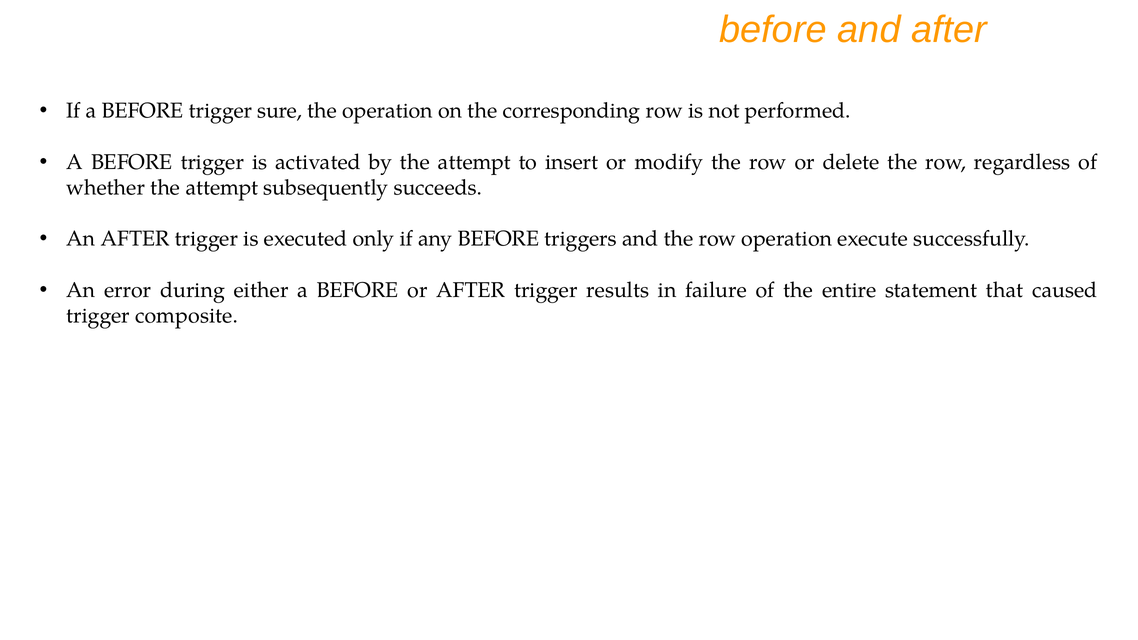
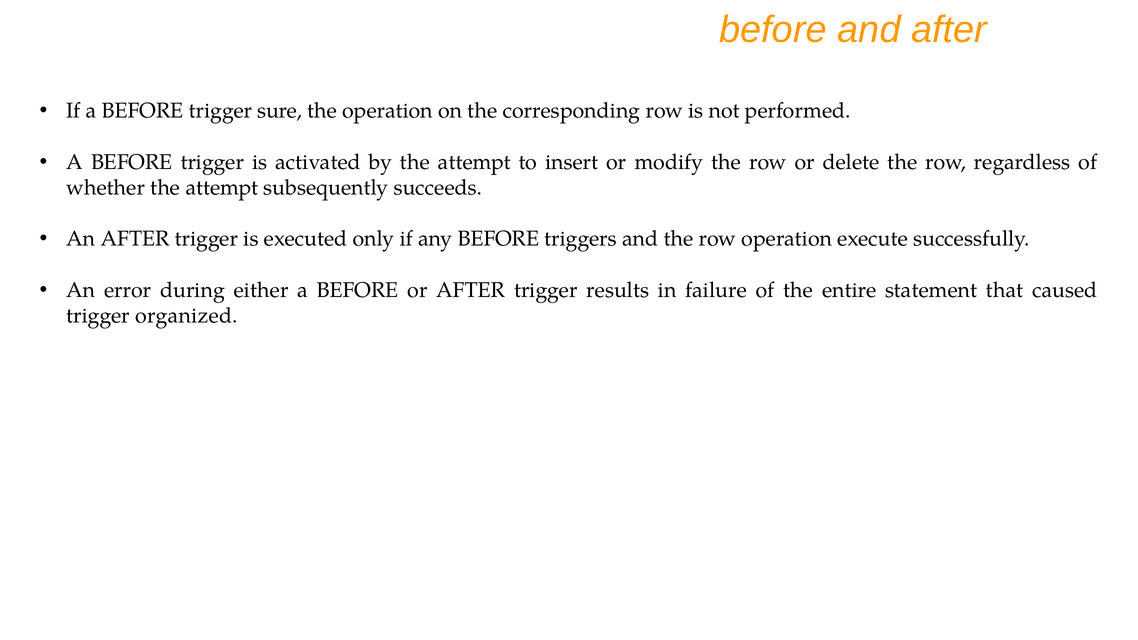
composite: composite -> organized (187, 316)
